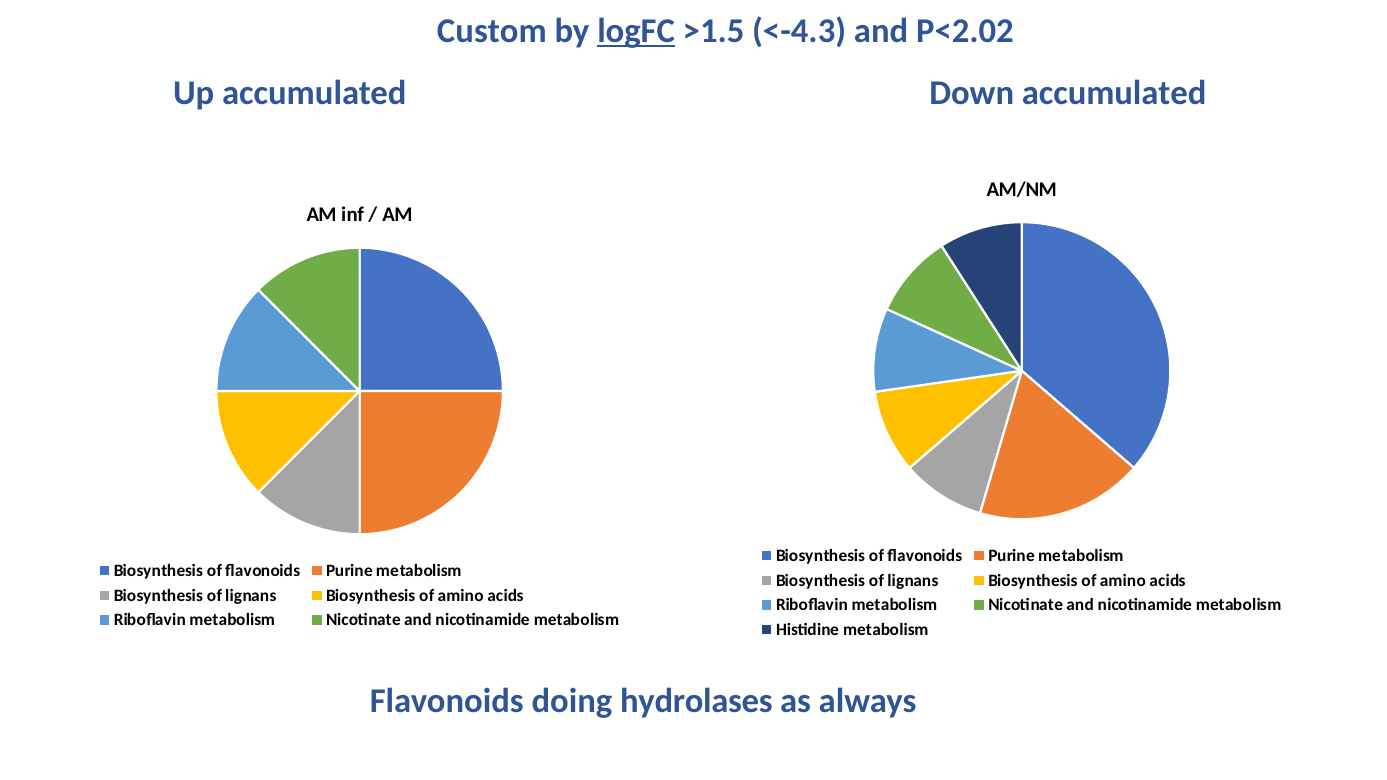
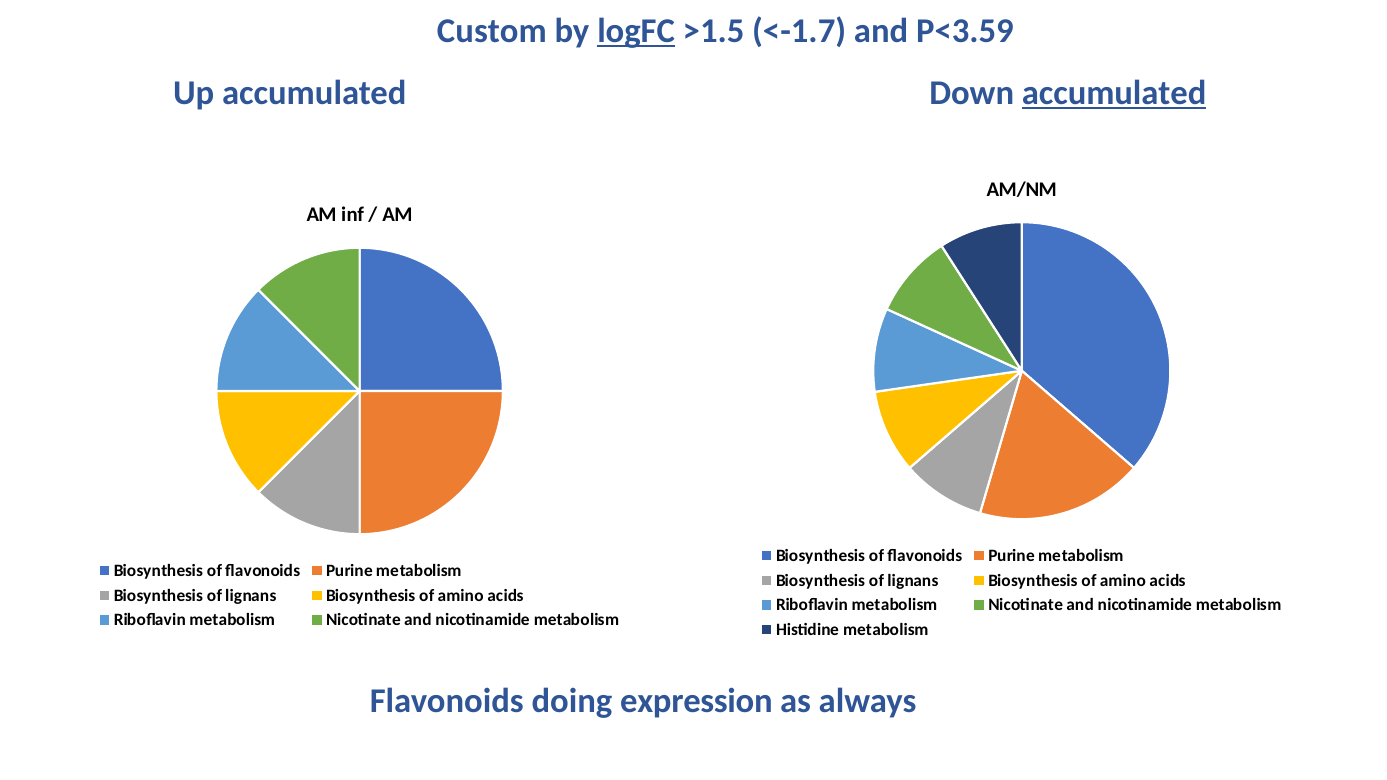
<-4.3: <-4.3 -> <-1.7 (799, 31)
P<2.02: P<2.02 -> P<3.59 (965, 31)
accumulated underline: none -> present (1114, 93)
hydrolases: hydrolases -> expression (696, 701)
